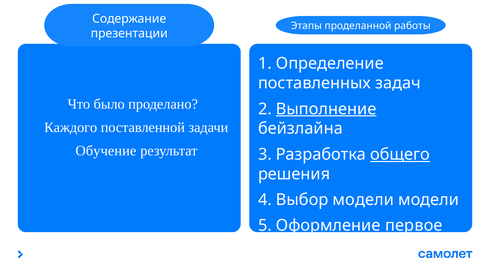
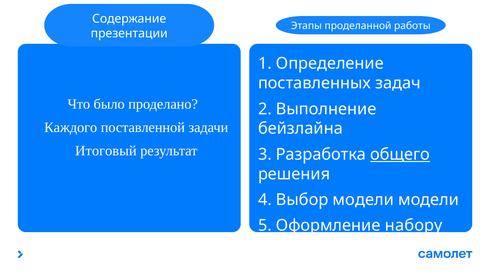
Выполнение underline: present -> none (326, 109)
Обучение: Обучение -> Итоговый (106, 150)
первое: первое -> набору (414, 225)
